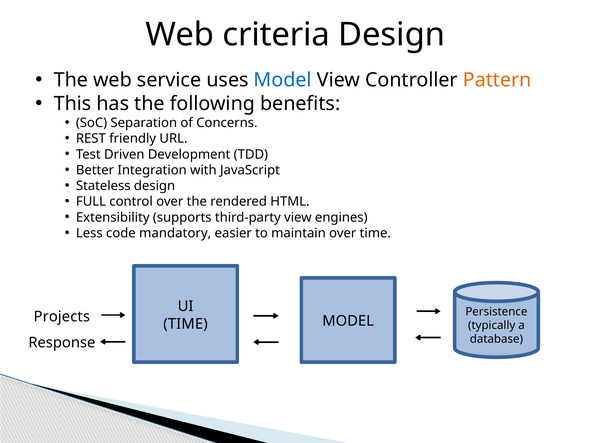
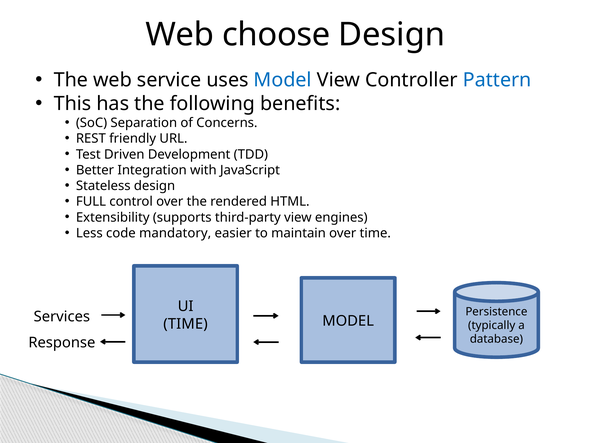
criteria: criteria -> choose (276, 35)
Pattern colour: orange -> blue (497, 80)
Projects: Projects -> Services (62, 317)
